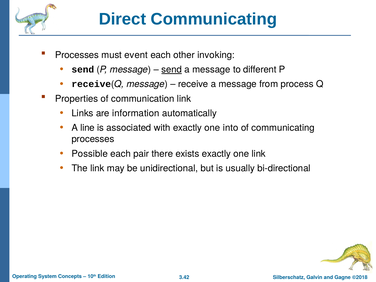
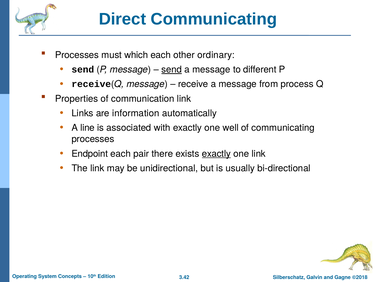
event: event -> which (136, 55)
invoking: invoking -> ordinary (216, 55)
into: into -> well (231, 128)
Possible: Possible -> Endpoint (90, 154)
exactly underline: none -> present (216, 154)
